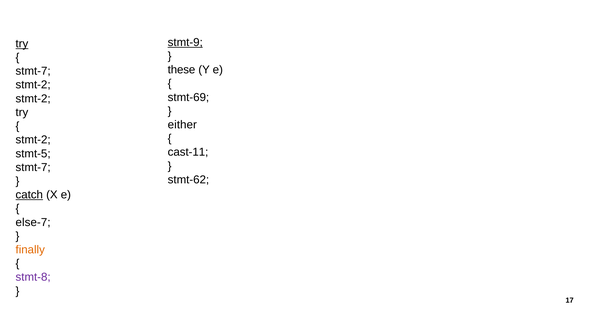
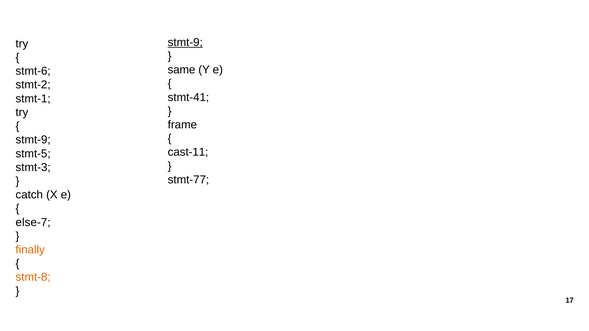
try underline: present -> none (22, 44)
these: these -> same (181, 70)
stmt-7: stmt-7 -> stmt-6 (33, 71)
stmt-69: stmt-69 -> stmt-41 (188, 97)
stmt-2: stmt-2 -> stmt-1 (33, 99)
either: either -> frame (182, 125)
stmt-2: stmt-2 -> stmt-9 (33, 140)
stmt-7: stmt-7 -> stmt-3 (33, 167)
stmt-62: stmt-62 -> stmt-77 (188, 180)
catch underline: present -> none (29, 195)
stmt-8 colour: purple -> orange (33, 277)
